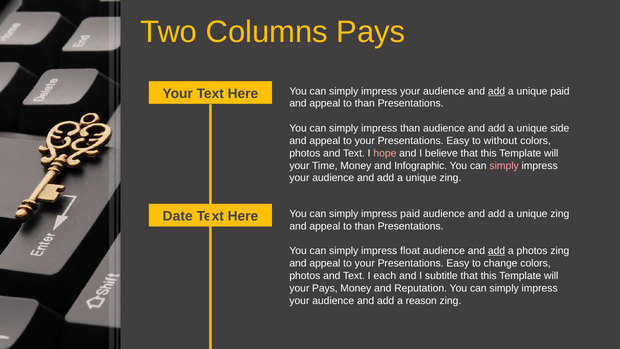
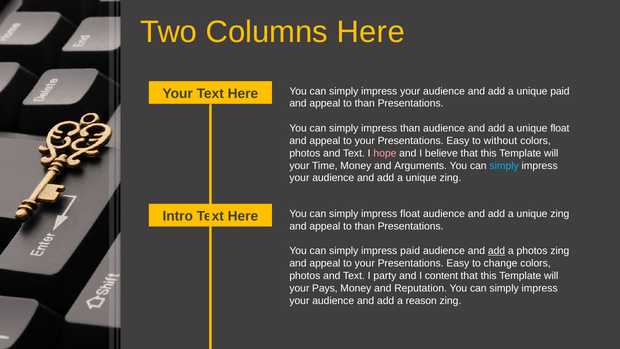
Columns Pays: Pays -> Here (371, 32)
add underline: present -> none (497, 91)
unique side: side -> float (560, 128)
Infographic: Infographic -> Arguments (421, 166)
simply colour: pink -> light blue (504, 166)
impress paid: paid -> float (410, 214)
Date: Date -> Intro (178, 216)
impress float: float -> paid (410, 251)
each: each -> party (385, 276)
subtitle: subtitle -> content (441, 276)
